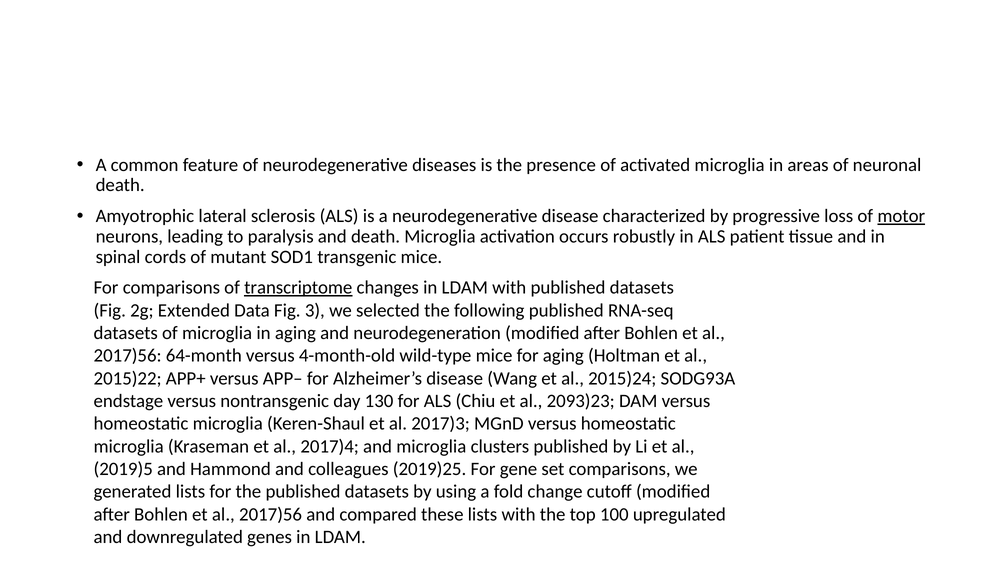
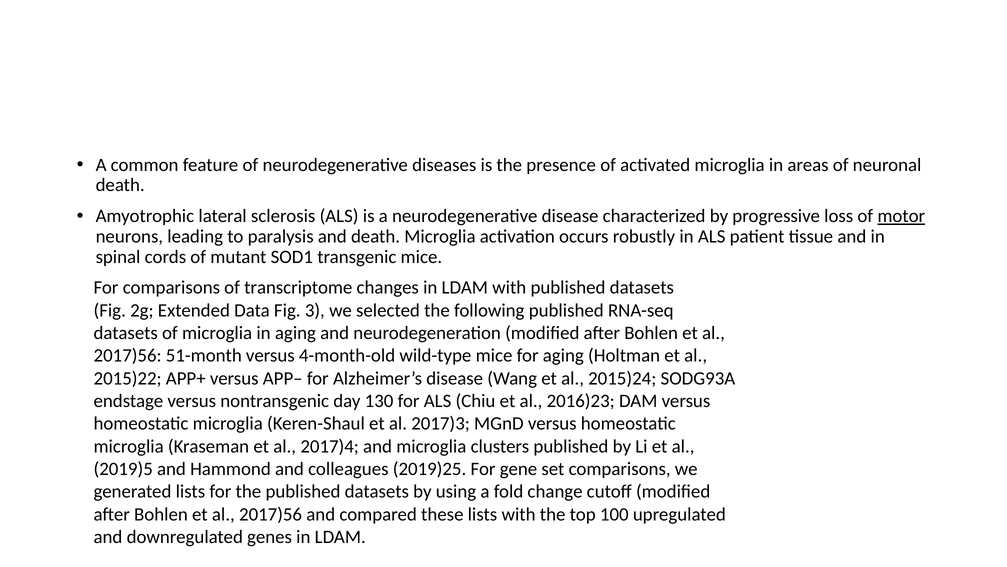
transcriptome underline: present -> none (298, 287)
64-month: 64-month -> 51-month (204, 355)
2093)23: 2093)23 -> 2016)23 (581, 401)
